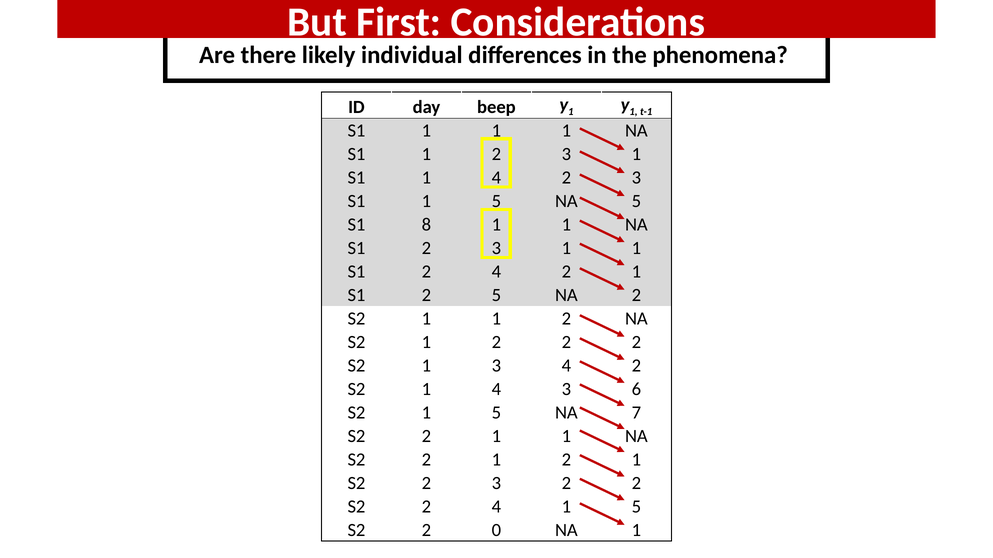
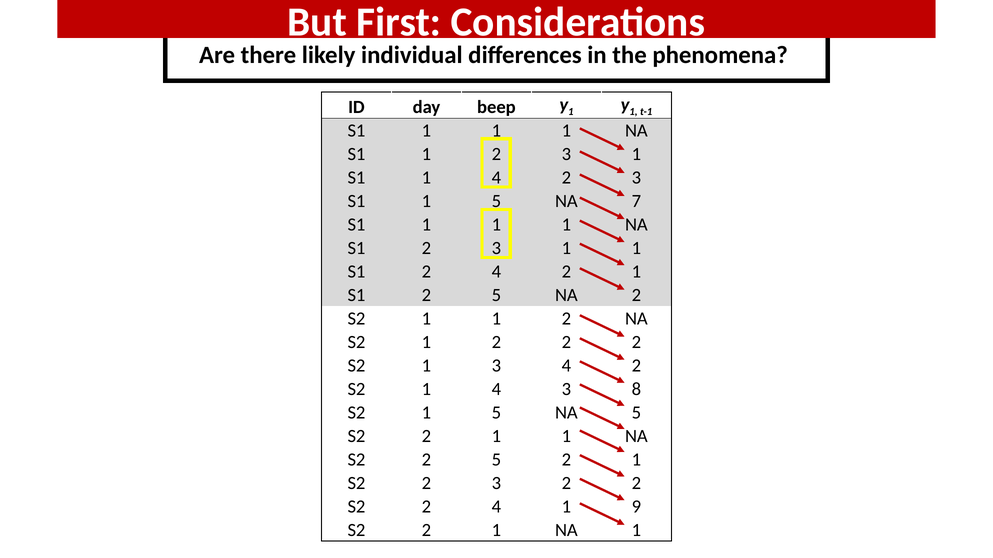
NA 5: 5 -> 7 (636, 201)
8: 8 -> 1 (426, 225)
6: 6 -> 8 (636, 389)
NA 7: 7 -> 5 (636, 413)
1: 1 -> 5 (496, 460)
4 1 5: 5 -> 9 (636, 507)
0: 0 -> 1 (496, 530)
